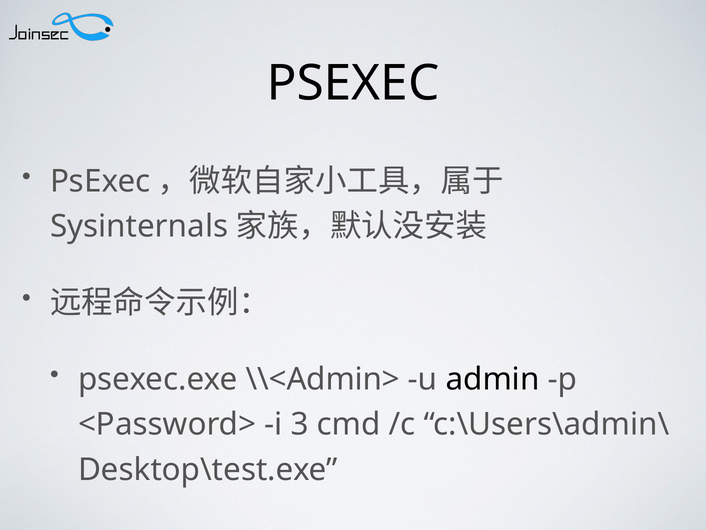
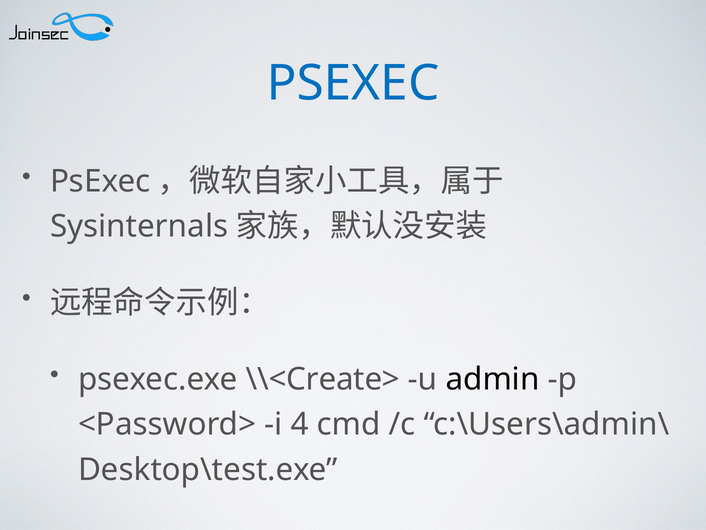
PSEXEC colour: black -> blue (353, 83)
\\<Admin>: \\<Admin> -> \\<Create> (323, 379)
3: 3 -> 4 (300, 424)
